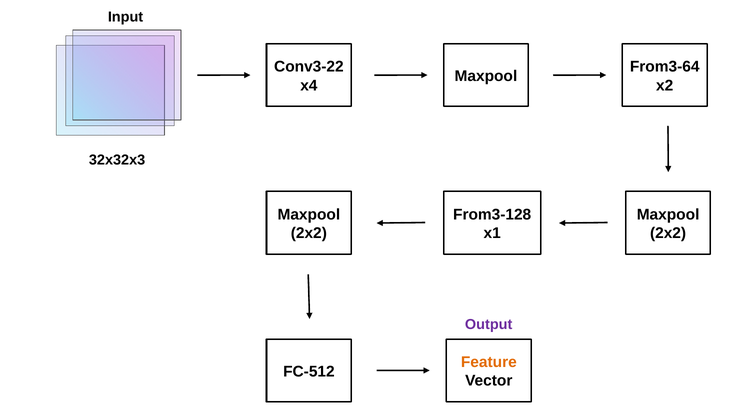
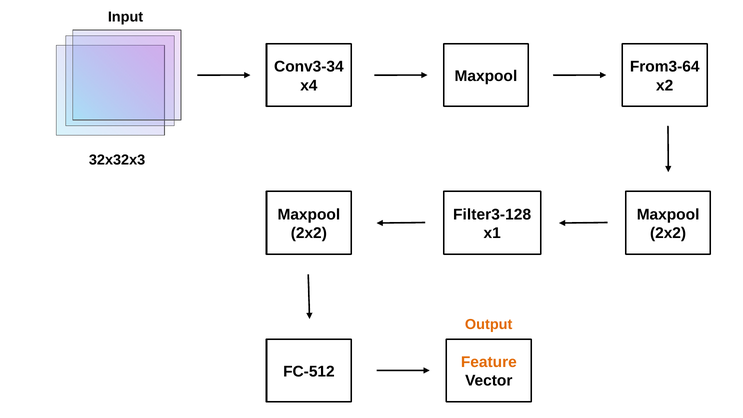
Conv3-22: Conv3-22 -> Conv3-34 (309, 67)
From3-128: From3-128 -> Filter3-128 (492, 215)
Output colour: purple -> orange (489, 325)
